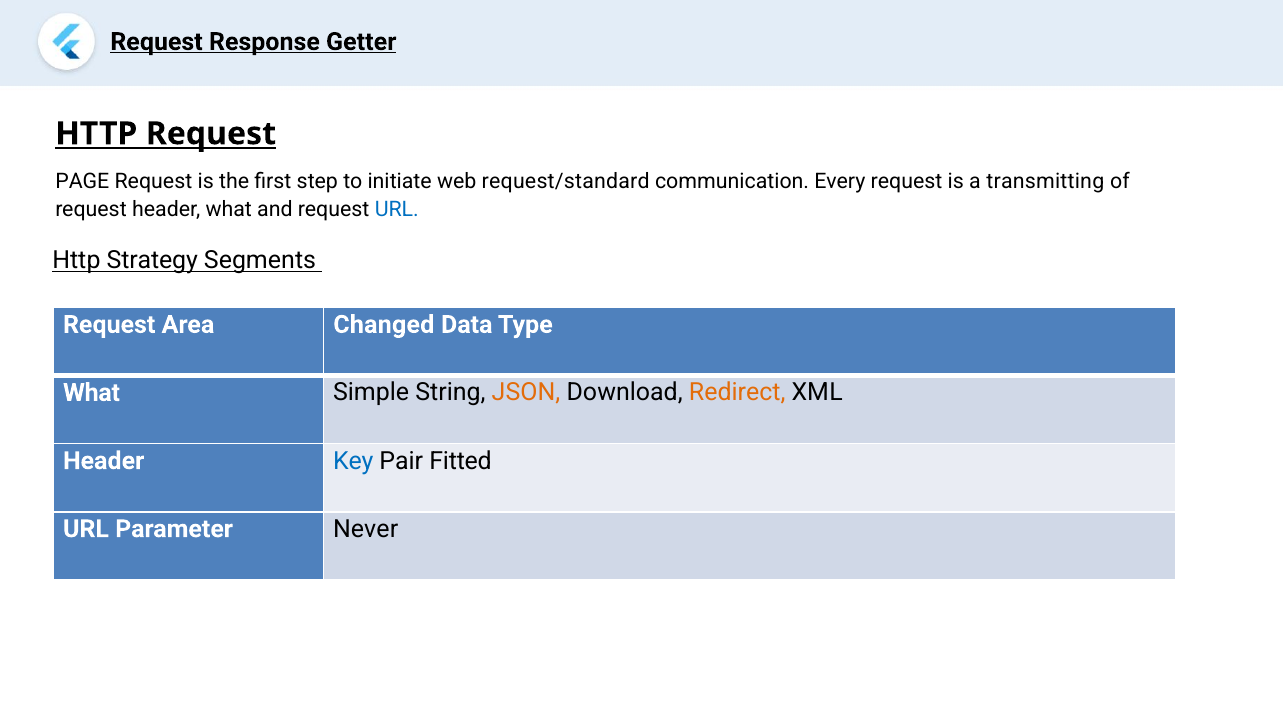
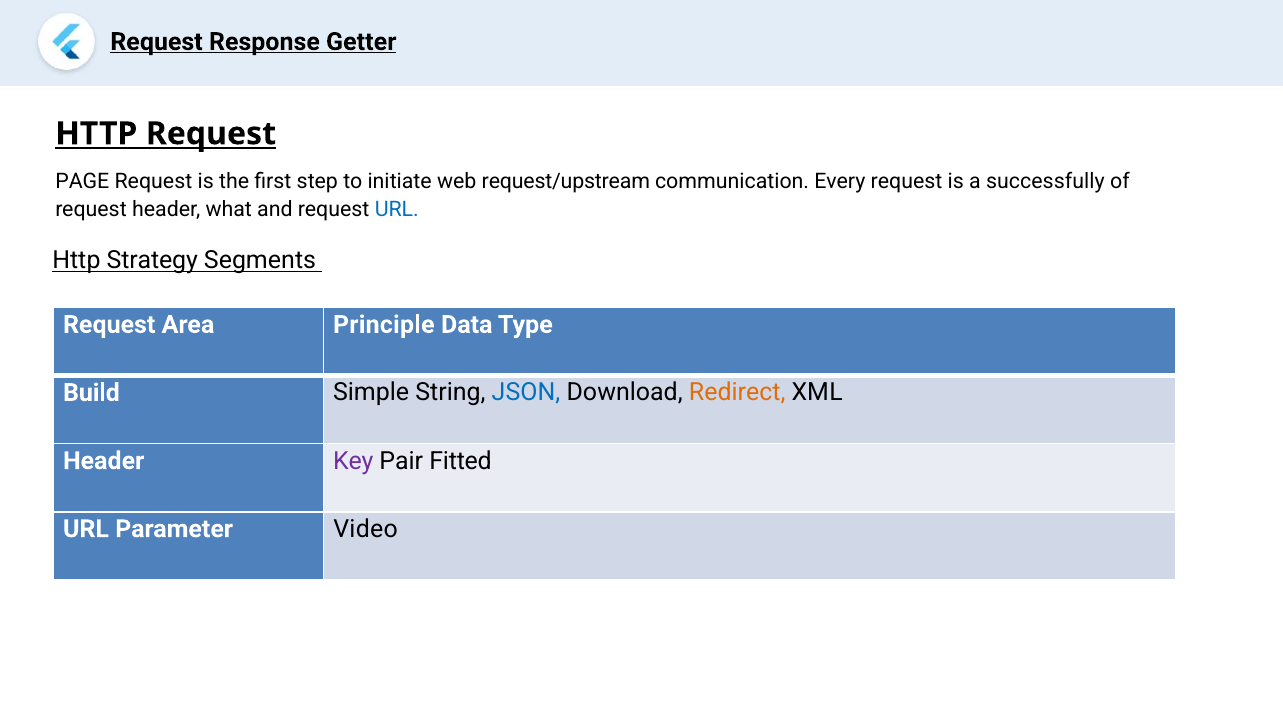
request/standard: request/standard -> request/upstream (566, 182)
transmitting: transmitting -> successfully (1045, 182)
Changed: Changed -> Principle (384, 324)
What: What -> Build (91, 393)
JSON colour: orange -> blue (526, 393)
Key colour: blue -> purple (353, 461)
Never: Never -> Video (366, 529)
